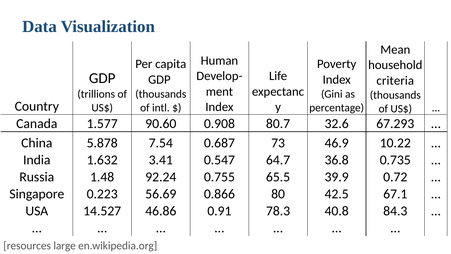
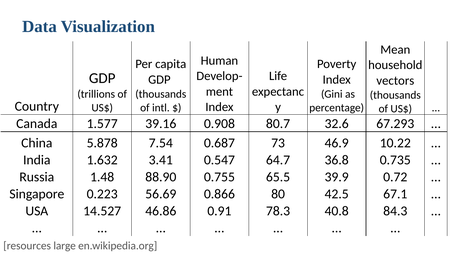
criteria: criteria -> vectors (395, 80)
90.60: 90.60 -> 39.16 (161, 123)
92.24: 92.24 -> 88.90 (161, 177)
